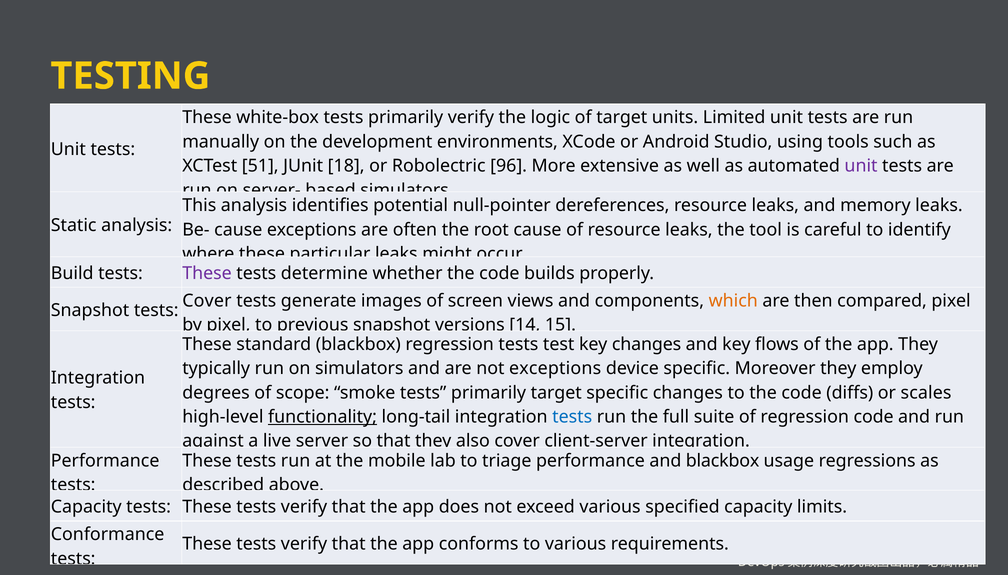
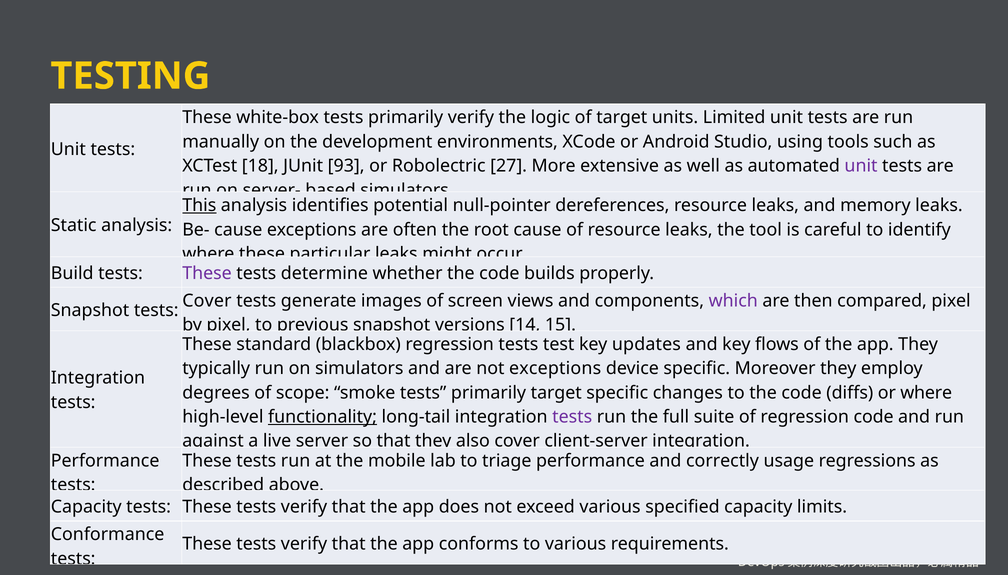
51: 51 -> 18 (260, 166)
18: 18 -> 93 (346, 166)
96: 96 -> 27 (509, 166)
This underline: none -> present (199, 205)
which colour: orange -> purple (733, 301)
key changes: changes -> updates (646, 344)
or scales: scales -> where (926, 392)
tests colour: blue -> purple (572, 417)
and blackbox: blackbox -> correctly (722, 460)
